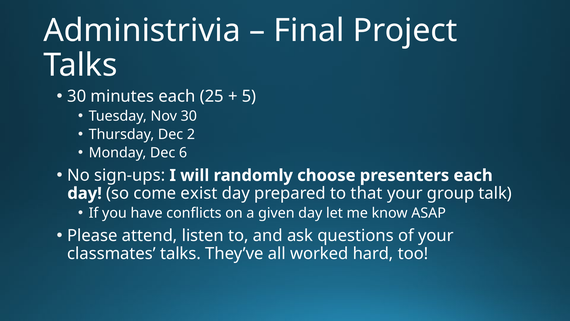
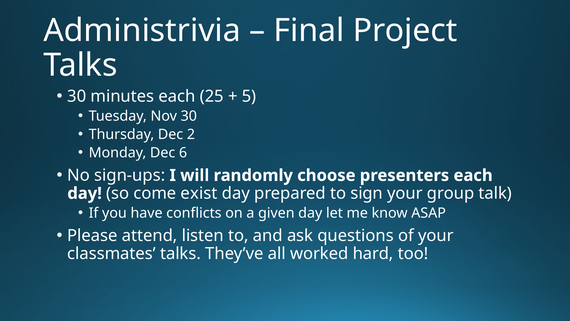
that: that -> sign (367, 193)
